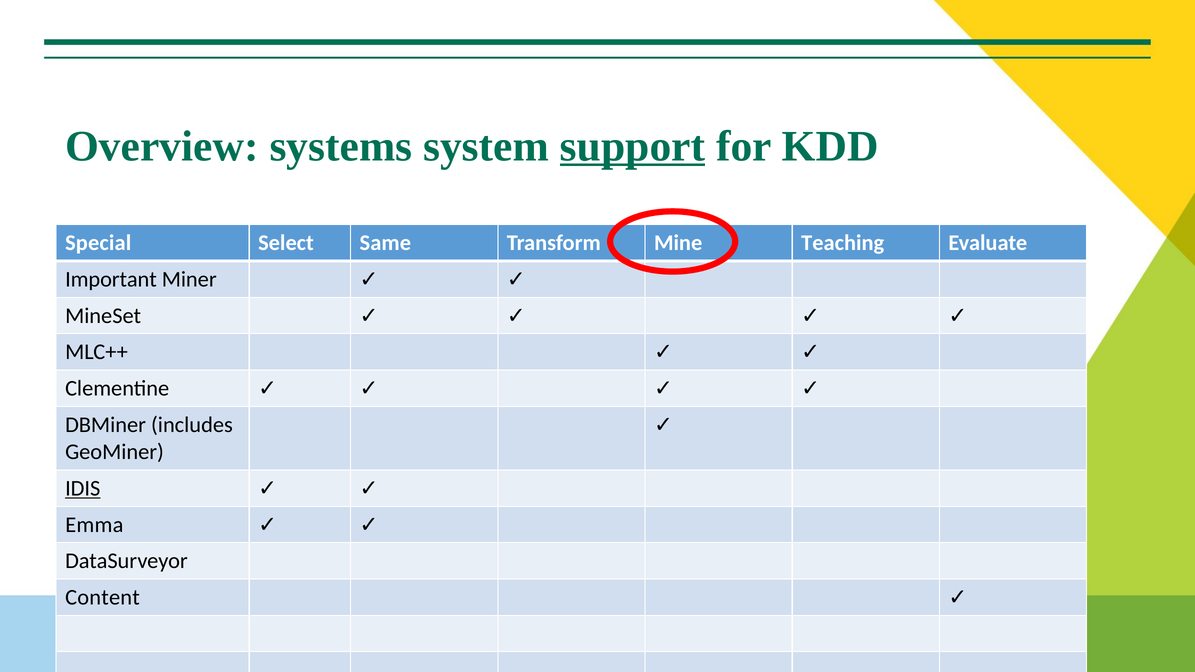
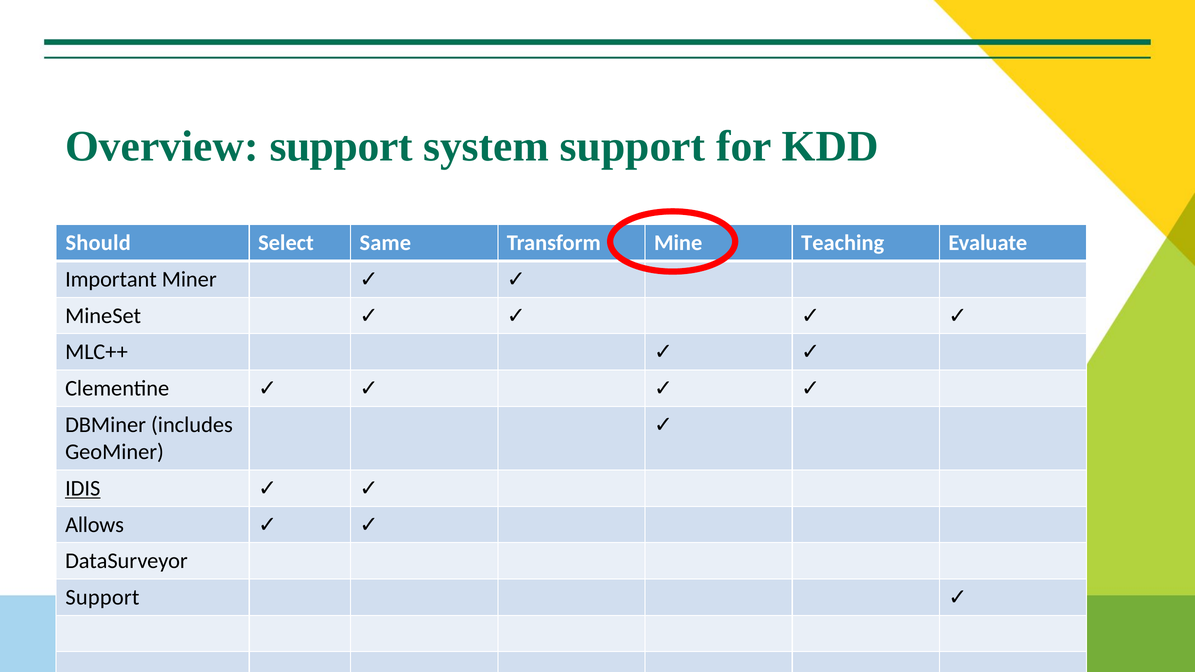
Overview systems: systems -> support (341, 146)
support underline: present -> none (633, 146)
Special: Special -> Should (98, 243)
Emma: Emma -> Allows (95, 525)
Content: Content -> Support (102, 598)
